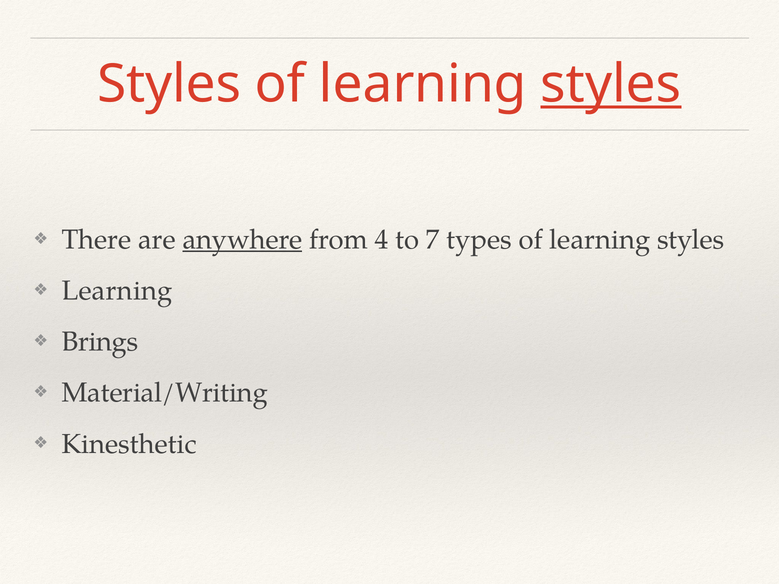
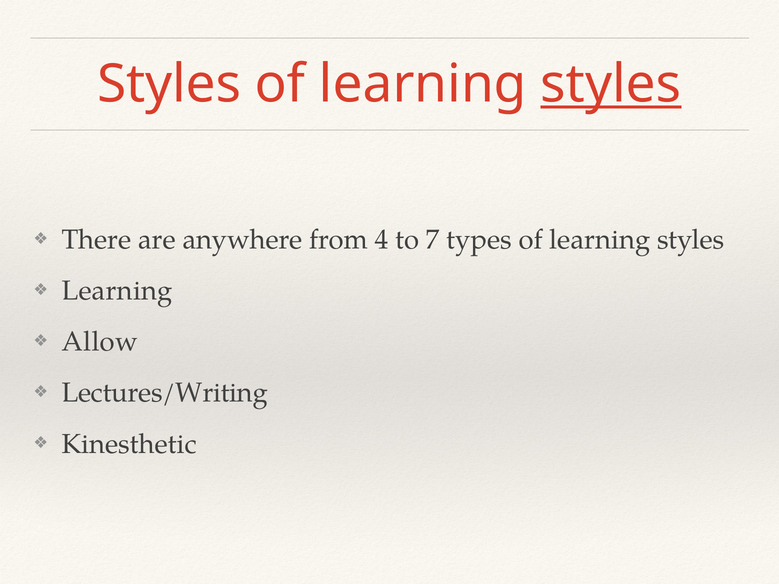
anywhere underline: present -> none (242, 240)
Brings: Brings -> Allow (100, 342)
Material/Writing: Material/Writing -> Lectures/Writing (165, 393)
